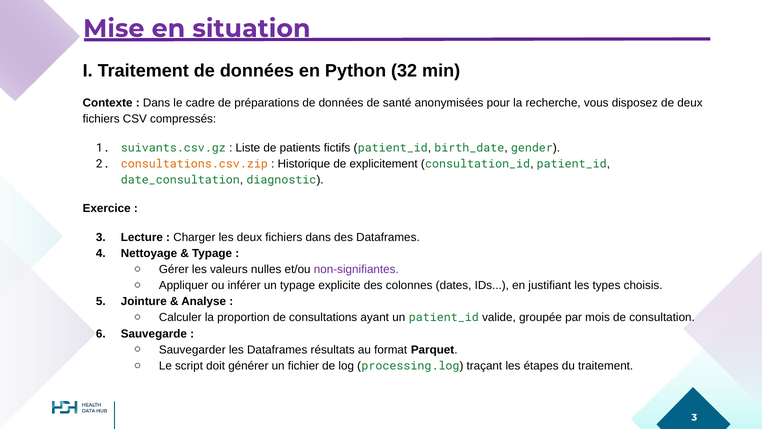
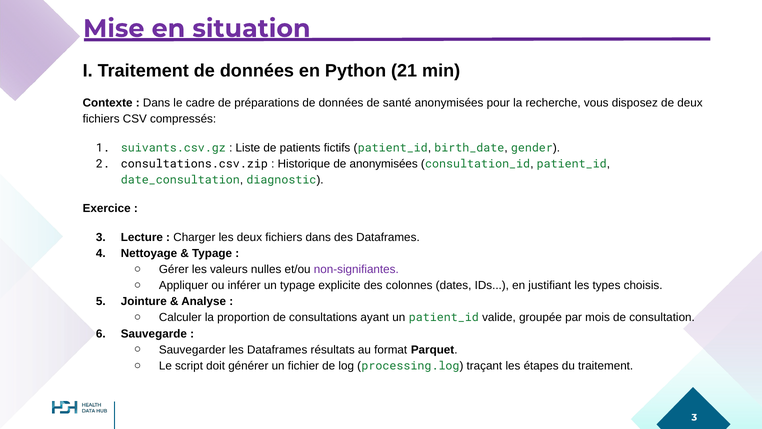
32: 32 -> 21 (404, 71)
consultations.csv.zip colour: orange -> black (194, 164)
de explicitement: explicitement -> anonymisées (384, 164)
